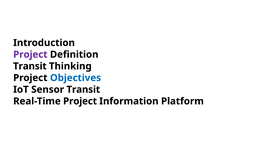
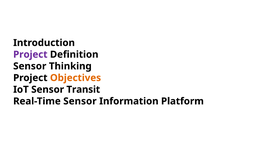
Transit: Transit -> Sensor (30, 66)
Objectives colour: blue -> orange (76, 78)
Real-Time Project: Project -> Sensor (80, 101)
